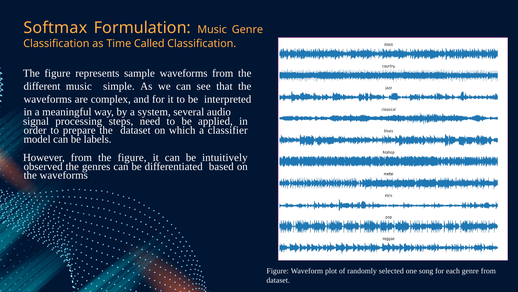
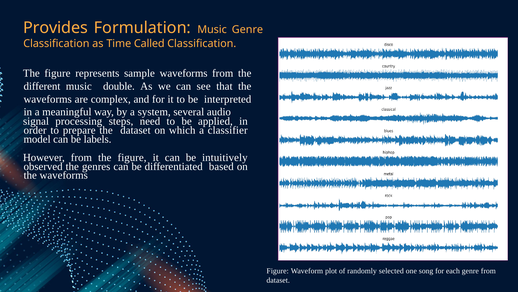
Softmax: Softmax -> Provides (56, 28)
simple: simple -> double (119, 86)
